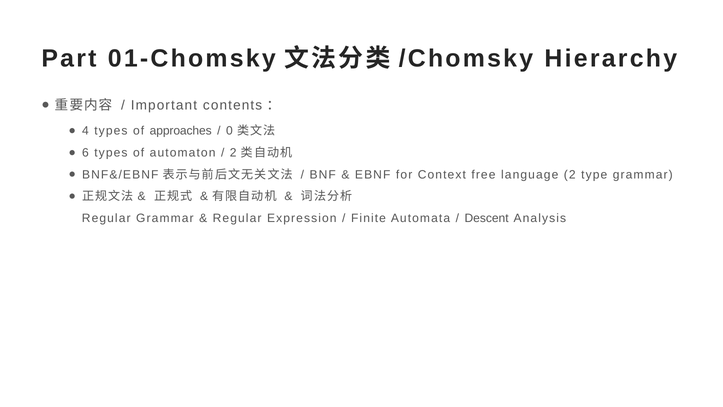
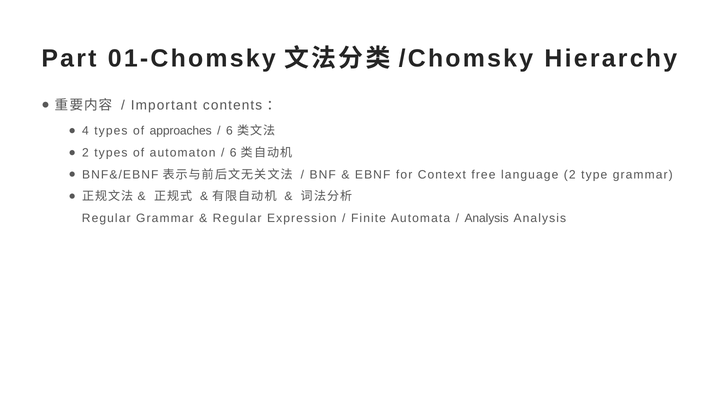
0: 0 -> 6 (229, 131)
6: 6 -> 2 (85, 153)
2: 2 -> 6 (233, 153)
Descent: Descent -> Analysis (487, 218)
